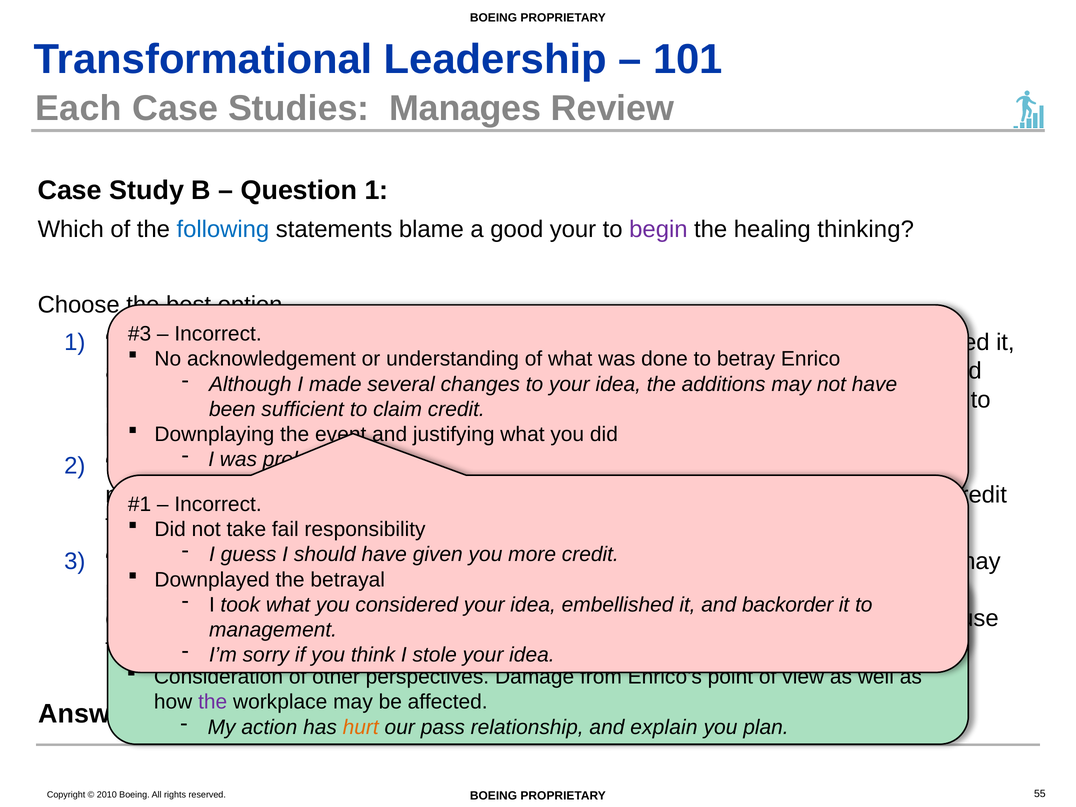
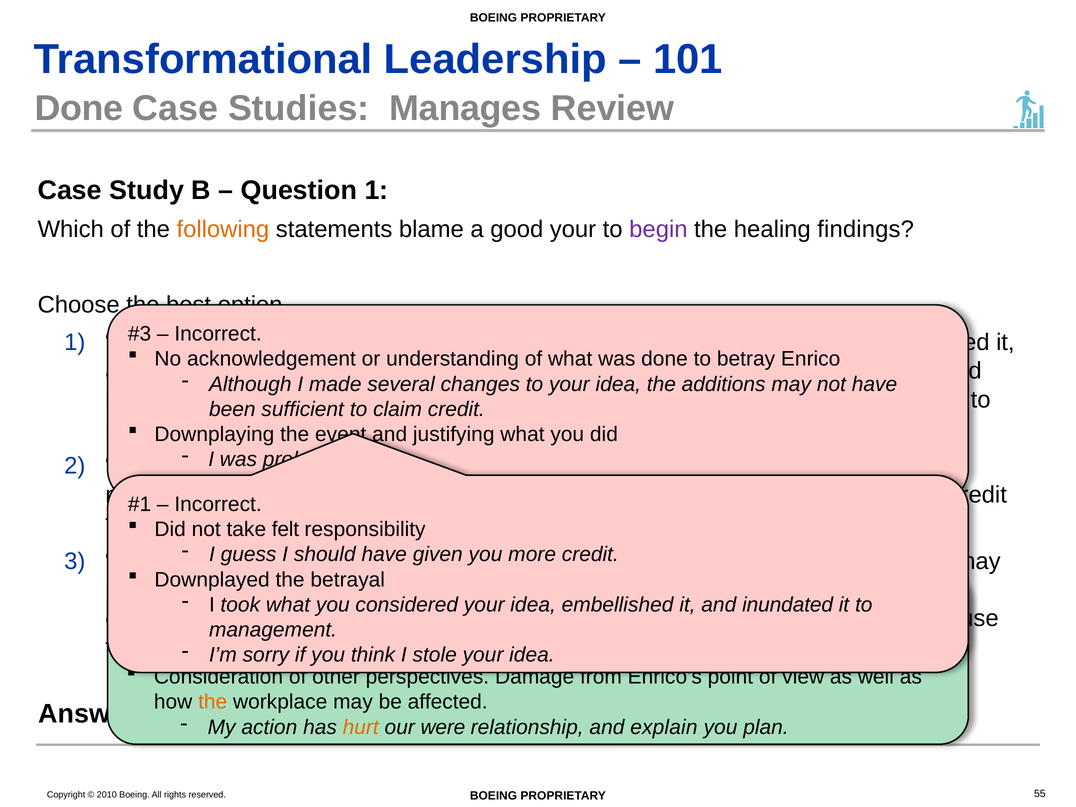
Each: Each -> Done (79, 108)
following colour: blue -> orange (223, 229)
thinking: thinking -> findings (866, 229)
fail: fail -> felt (285, 529)
backorder: backorder -> inundated (788, 605)
the colour: purple -> orange (213, 702)
pass: pass -> were (443, 727)
